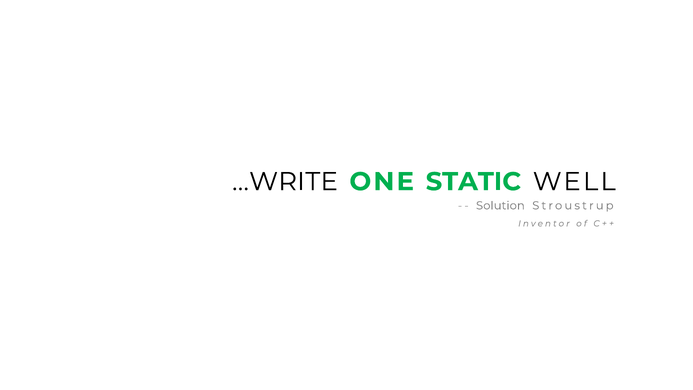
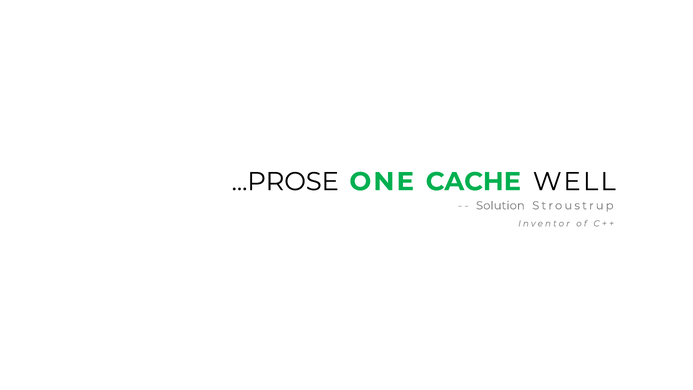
...WRITE: ...WRITE -> ...PROSE (285, 182)
STATIC: STATIC -> CACHE (473, 182)
